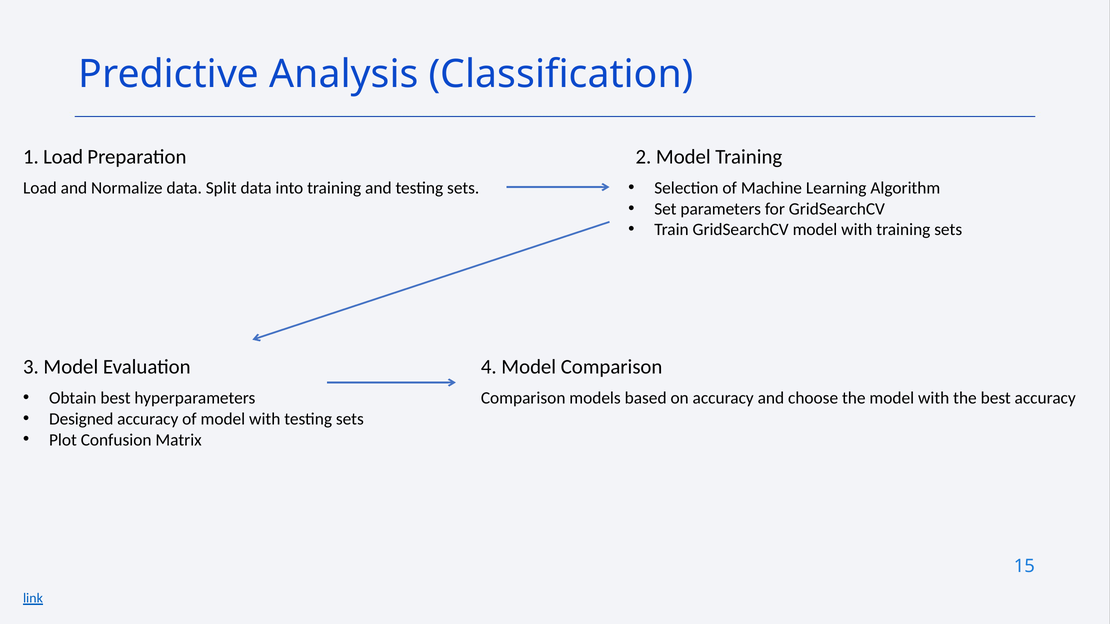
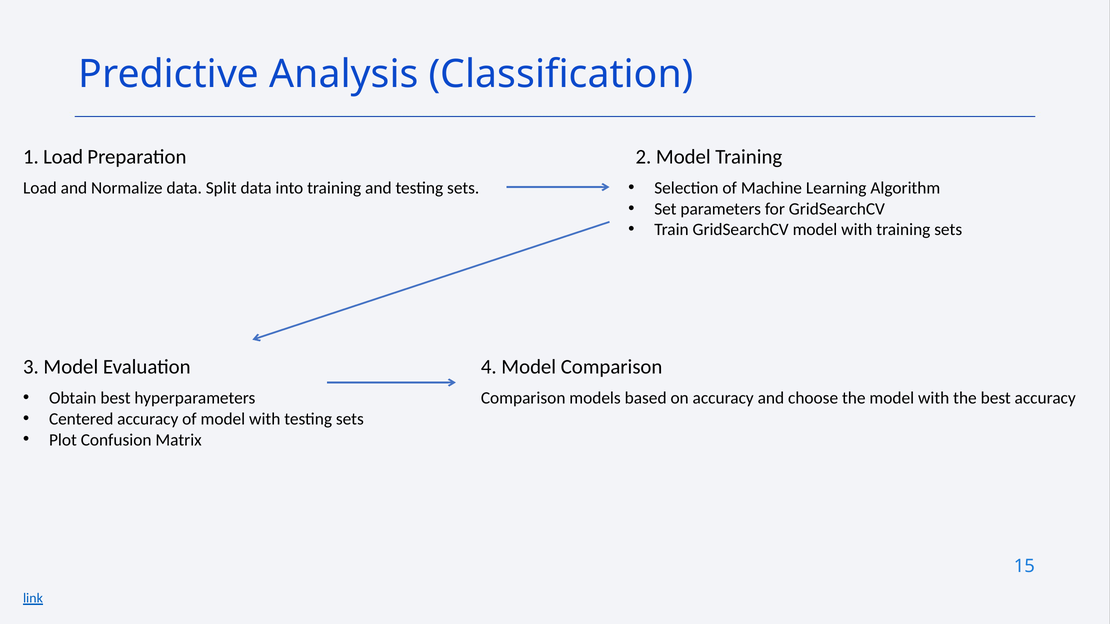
Designed: Designed -> Centered (81, 419)
